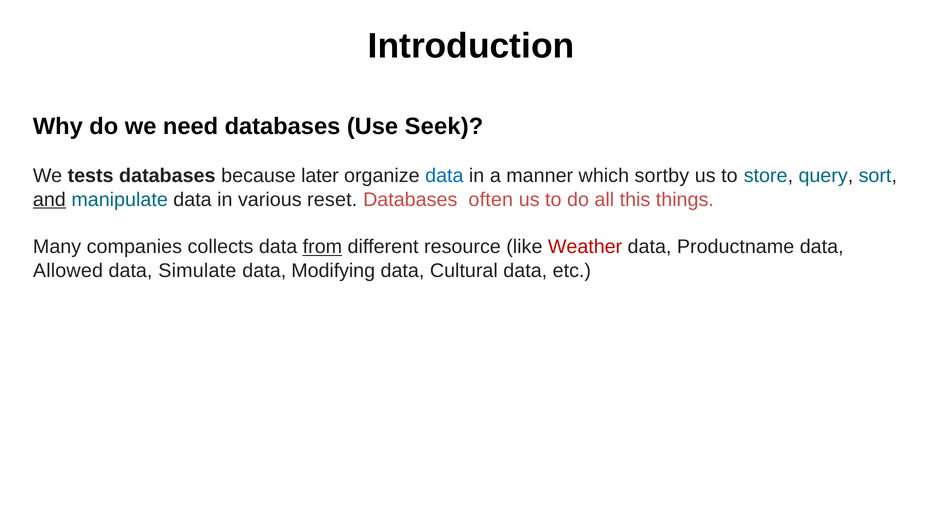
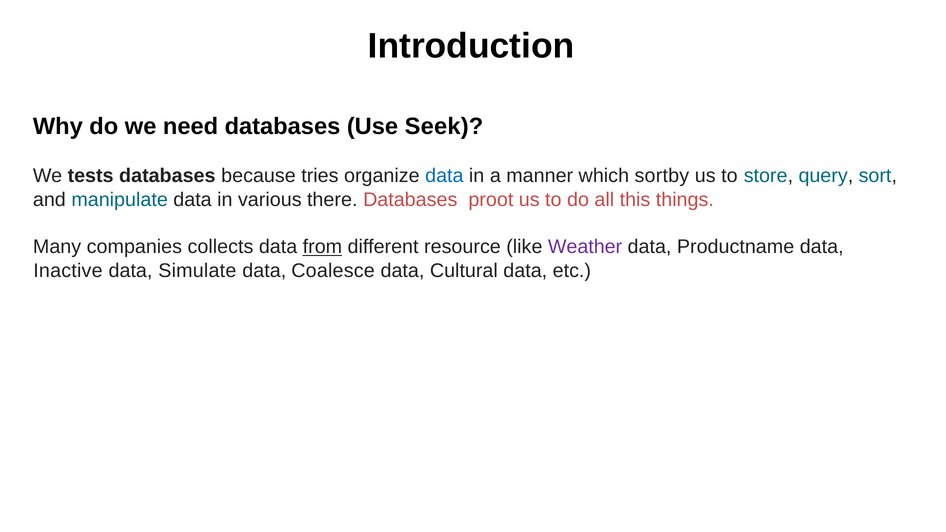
later: later -> tries (320, 176)
and underline: present -> none (49, 200)
reset: reset -> there (332, 200)
often: often -> proot (491, 200)
Weather colour: red -> purple (585, 247)
Allowed: Allowed -> Inactive (68, 271)
Modifying: Modifying -> Coalesce (333, 271)
